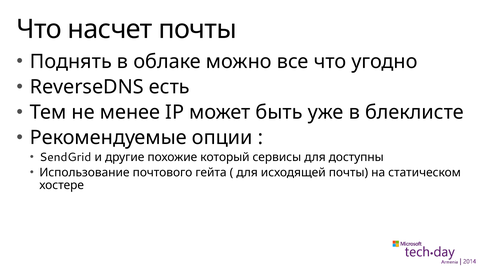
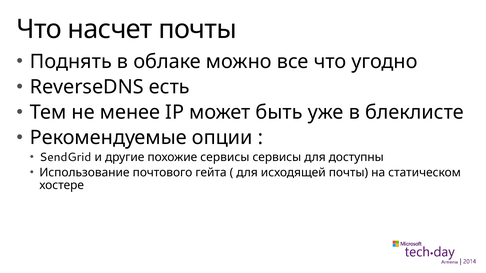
похожие который: который -> сервисы (225, 157)
